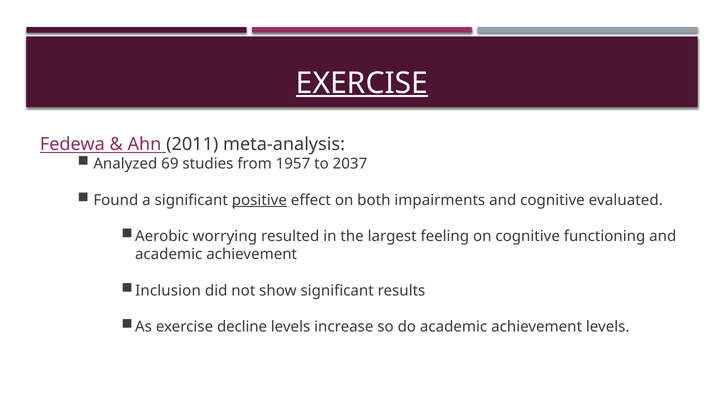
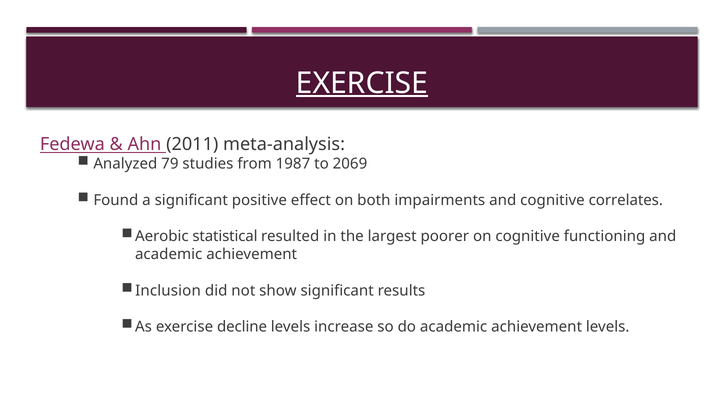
69: 69 -> 79 (170, 164)
1957: 1957 -> 1987 (293, 164)
2037: 2037 -> 2069 (350, 164)
positive underline: present -> none (259, 200)
evaluated: evaluated -> correlates (626, 200)
worrying: worrying -> statistical (225, 236)
feeling: feeling -> poorer (445, 236)
